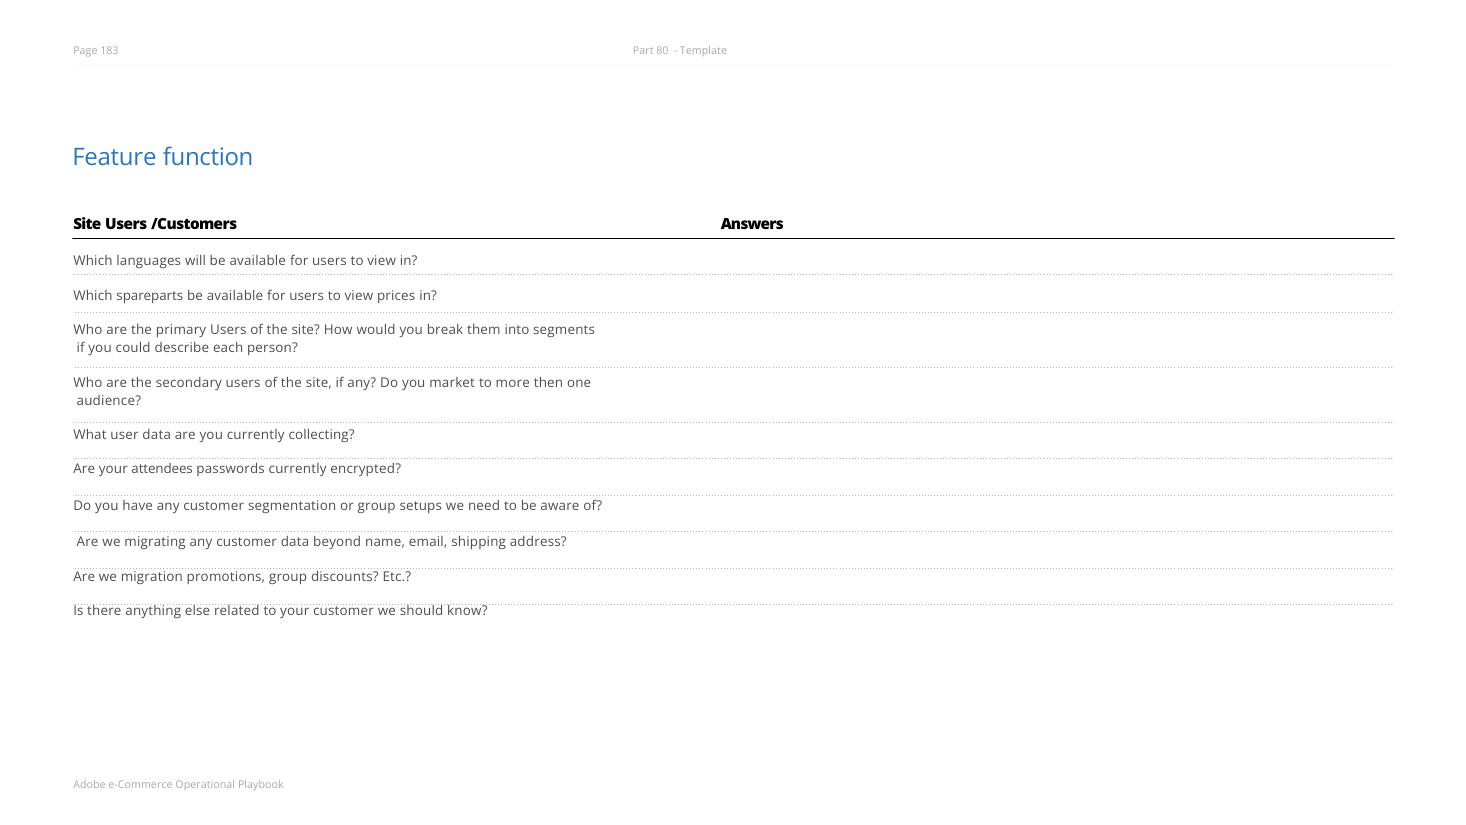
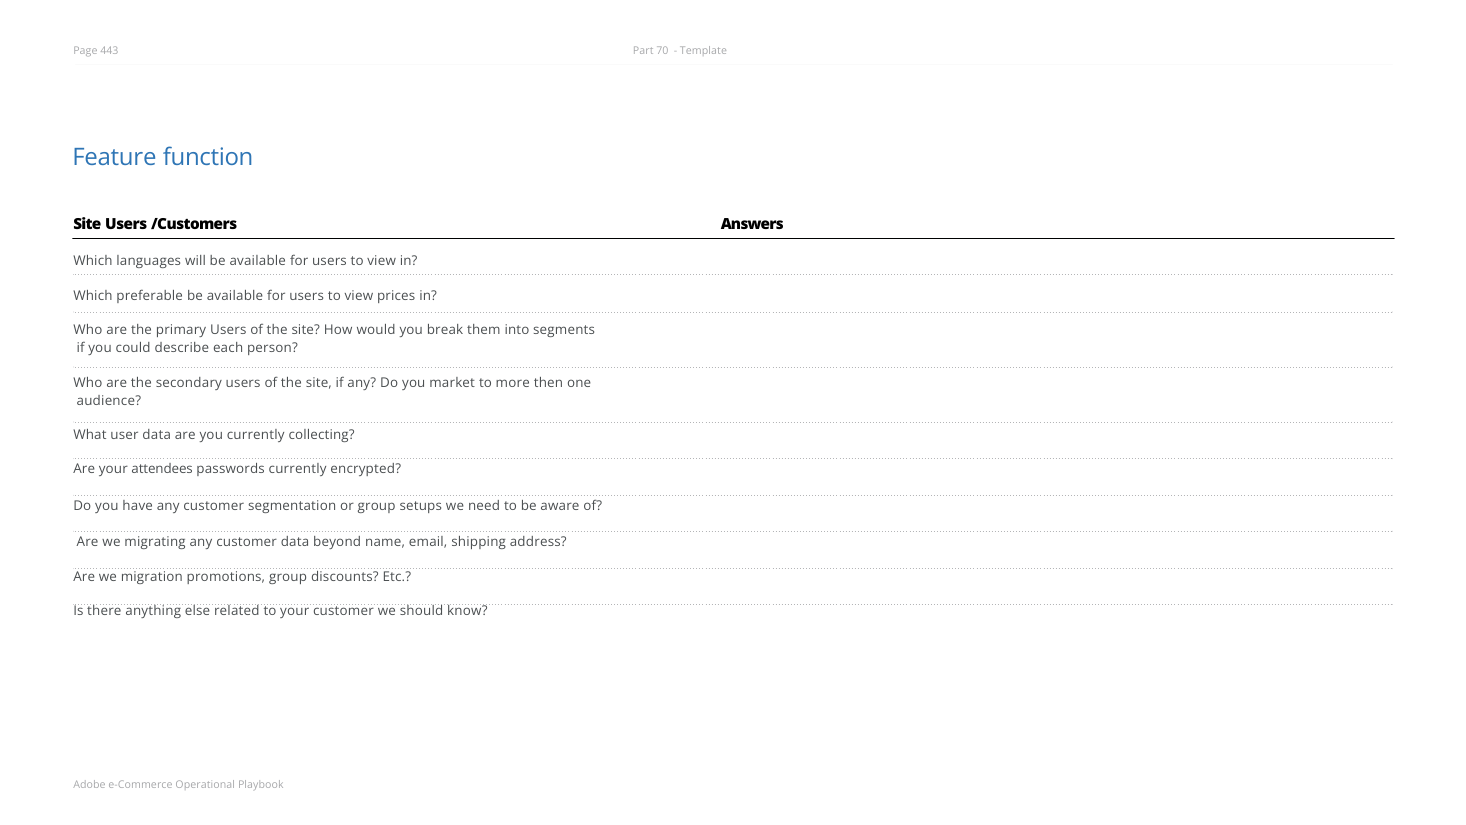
183: 183 -> 443 (109, 51)
80: 80 -> 70 (662, 51)
spareparts: spareparts -> preferable (150, 296)
